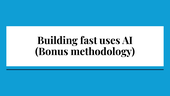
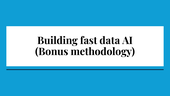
uses: uses -> data (110, 40)
